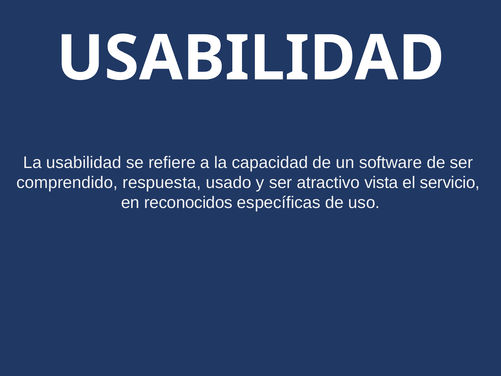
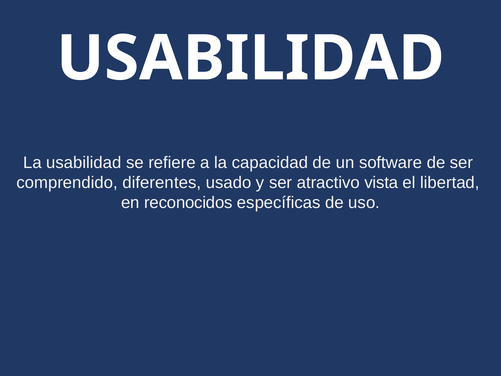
respuesta: respuesta -> diferentes (162, 182)
servicio: servicio -> libertad (450, 182)
